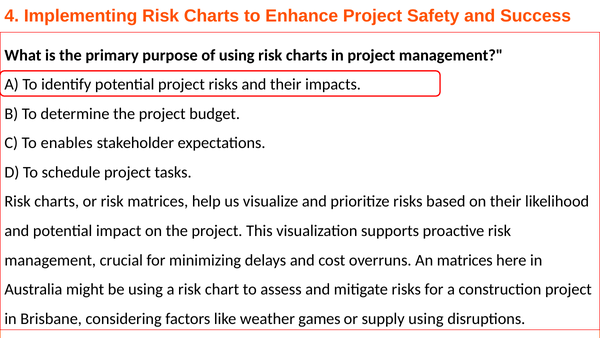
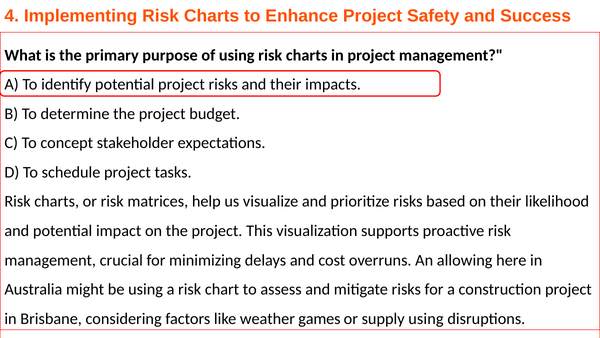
enables: enables -> concept (67, 143)
An matrices: matrices -> allowing (465, 260)
